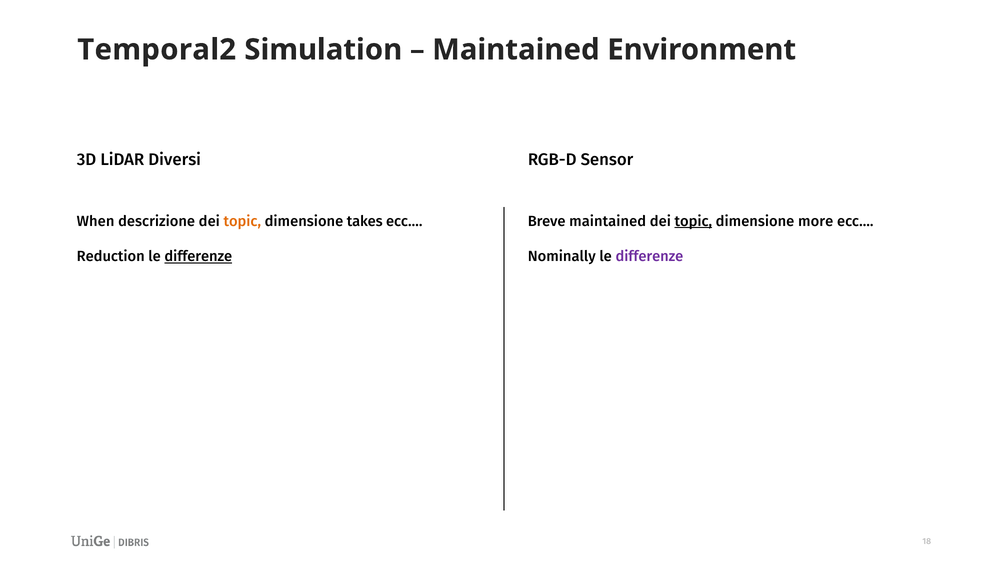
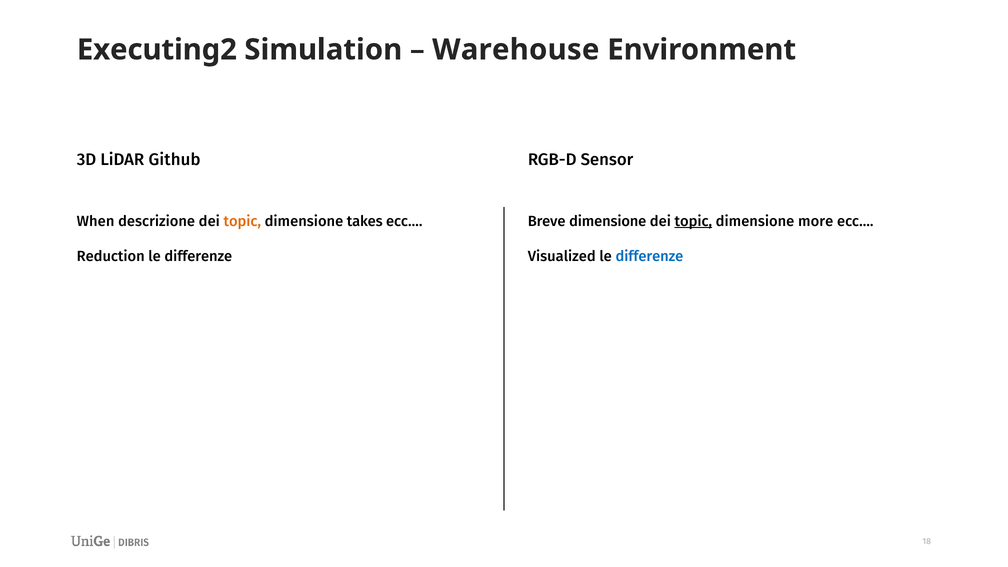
Temporal2: Temporal2 -> Executing2 (157, 50)
Maintained: Maintained -> Warehouse (516, 50)
Diversi: Diversi -> Github (175, 160)
Breve maintained: maintained -> dimensione (608, 221)
differenze underline: present -> none (198, 257)
Nominally: Nominally -> Visualized (562, 256)
differenze colour: purple -> blue (649, 256)
